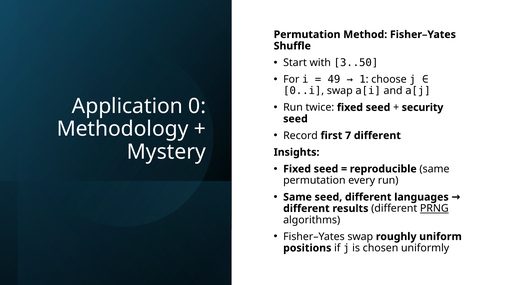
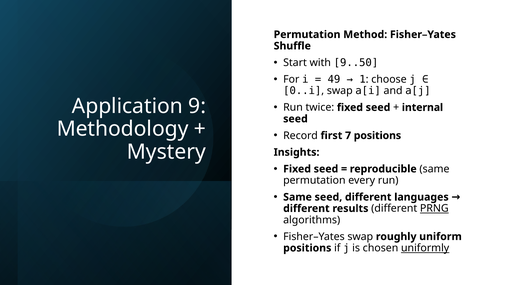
3..50: 3..50 -> 9..50 (356, 63)
0: 0 -> 9 (197, 106)
security: security -> internal (423, 107)
7 different: different -> positions (377, 135)
uniformly underline: none -> present (425, 248)
